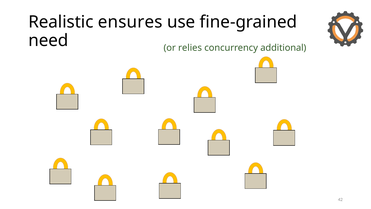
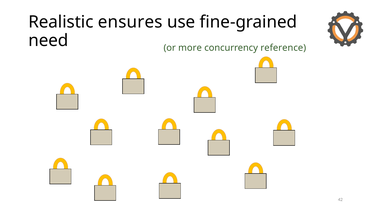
relies: relies -> more (190, 48)
additional: additional -> reference (283, 48)
